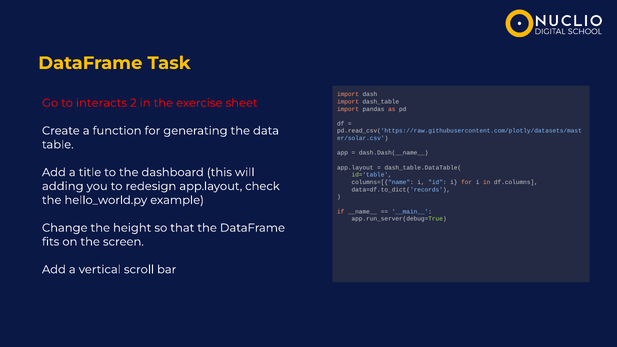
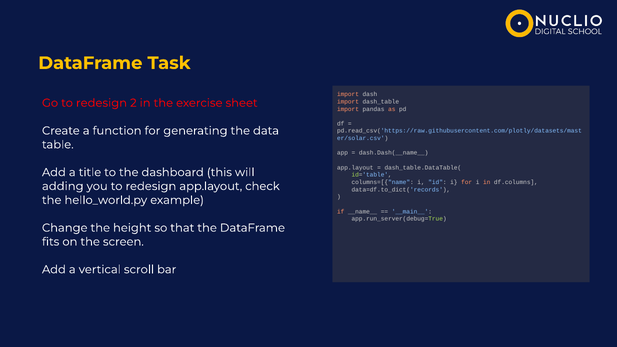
Go to interacts: interacts -> redesign (101, 103)
